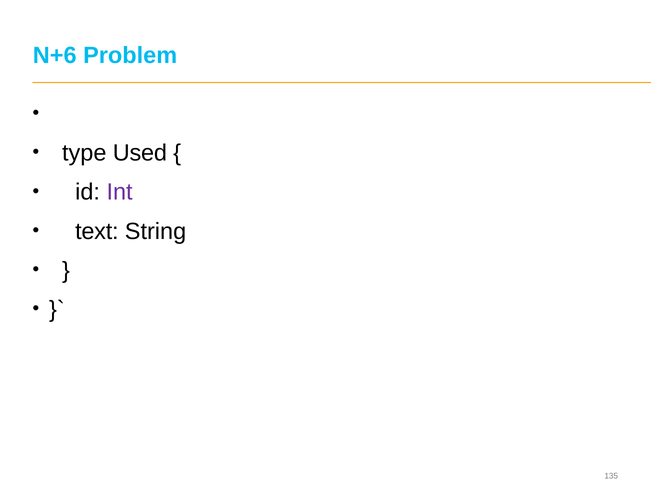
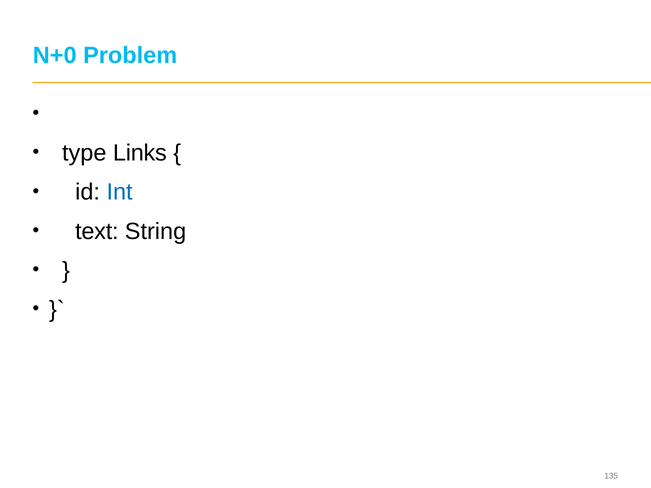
N+6: N+6 -> N+0 (55, 56)
Used: Used -> Links (140, 153)
Int colour: purple -> blue (120, 192)
